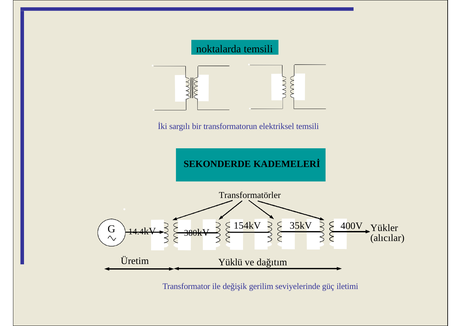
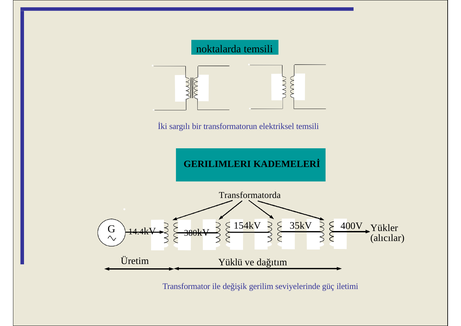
SEKONDERDE: SEKONDERDE -> GERILIMLERI (217, 164)
Transformatörler: Transformatörler -> Transformatorda (250, 195)
